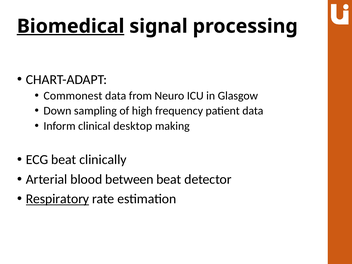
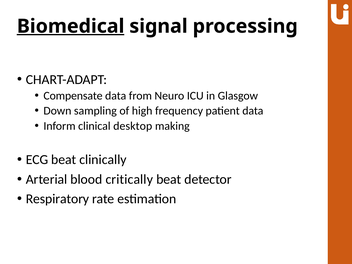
Commonest: Commonest -> Compensate (73, 96)
between: between -> critically (129, 179)
Respiratory underline: present -> none (58, 199)
